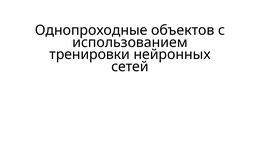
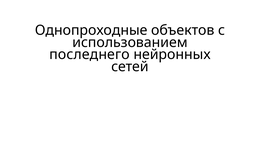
тренировки: тренировки -> последнего (90, 55)
